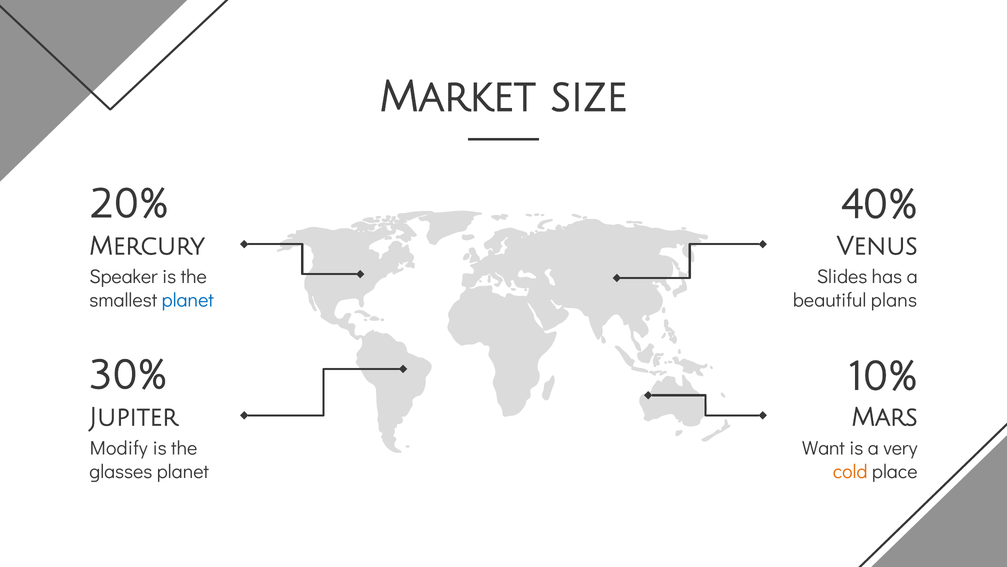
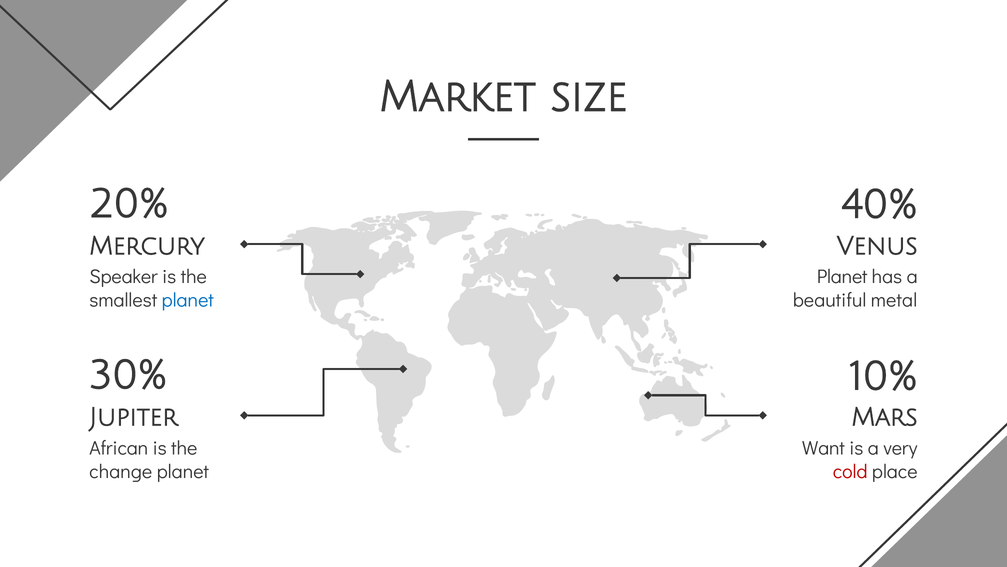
Slides: Slides -> Planet (842, 276)
plans: plans -> metal (894, 300)
Modify: Modify -> African (119, 448)
glasses: glasses -> change (121, 471)
cold colour: orange -> red (850, 471)
